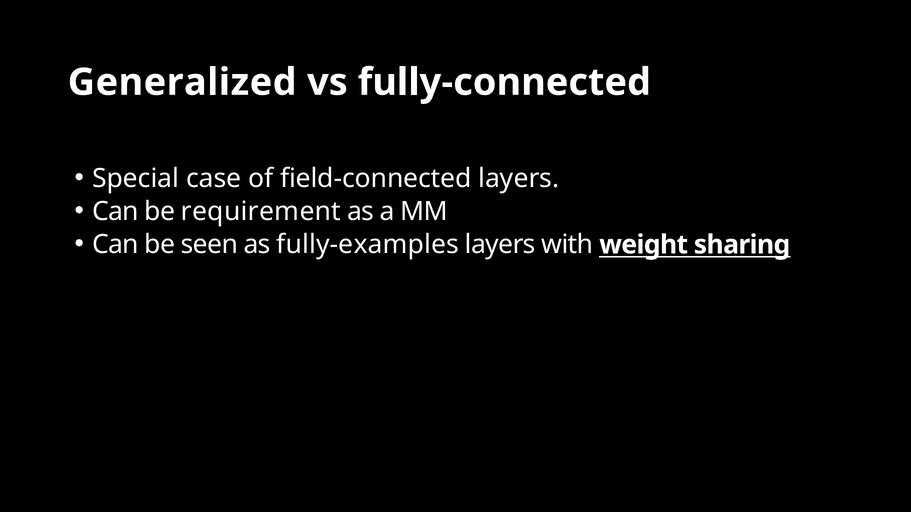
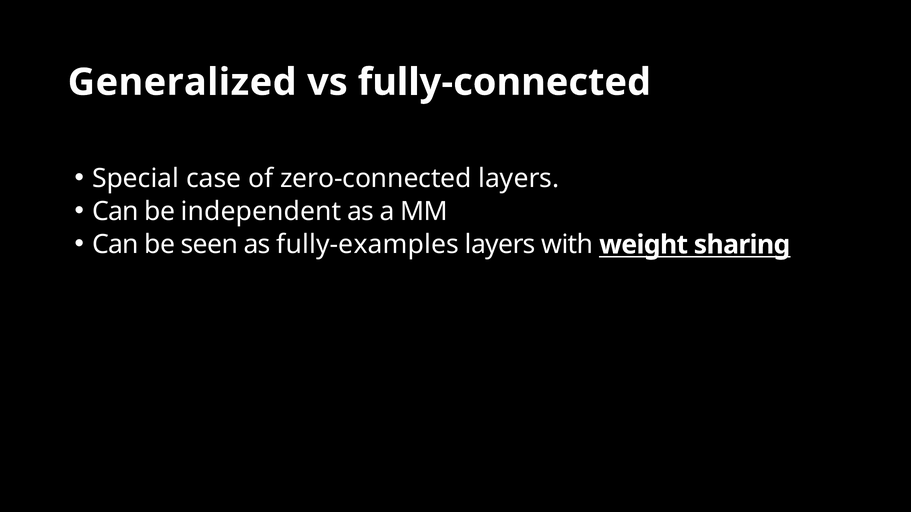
field-connected: field-connected -> zero-connected (376, 179)
requirement: requirement -> independent (261, 212)
